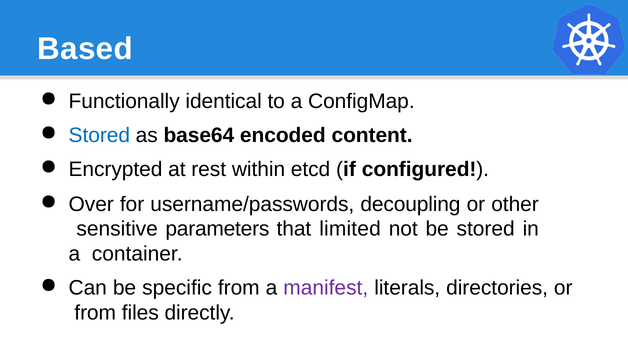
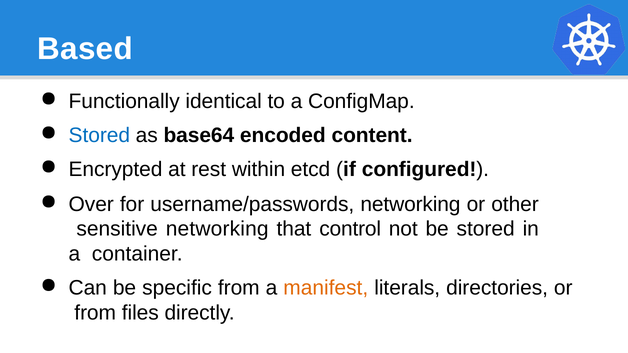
username/passwords decoupling: decoupling -> networking (410, 204)
sensitive parameters: parameters -> networking (217, 229)
limited: limited -> control (350, 229)
manifest colour: purple -> orange (326, 288)
